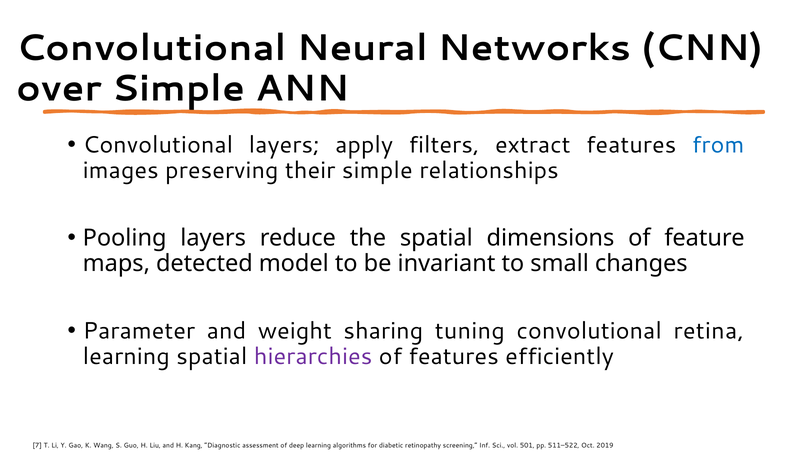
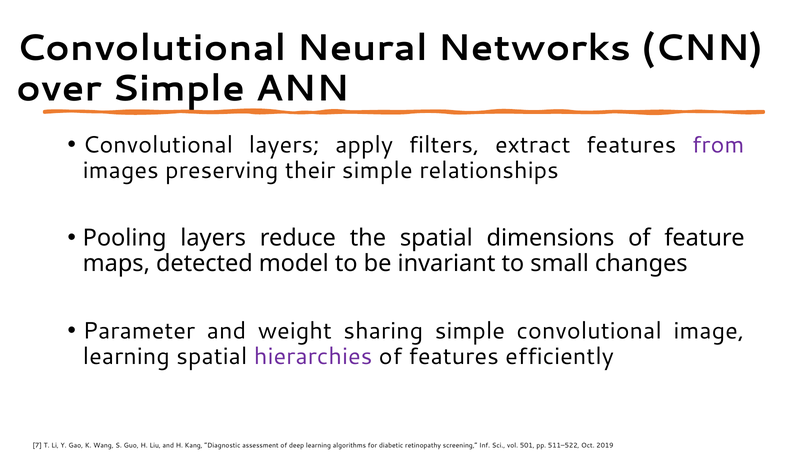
from colour: blue -> purple (718, 145)
sharing tuning: tuning -> simple (470, 331)
retina: retina -> image (709, 331)
